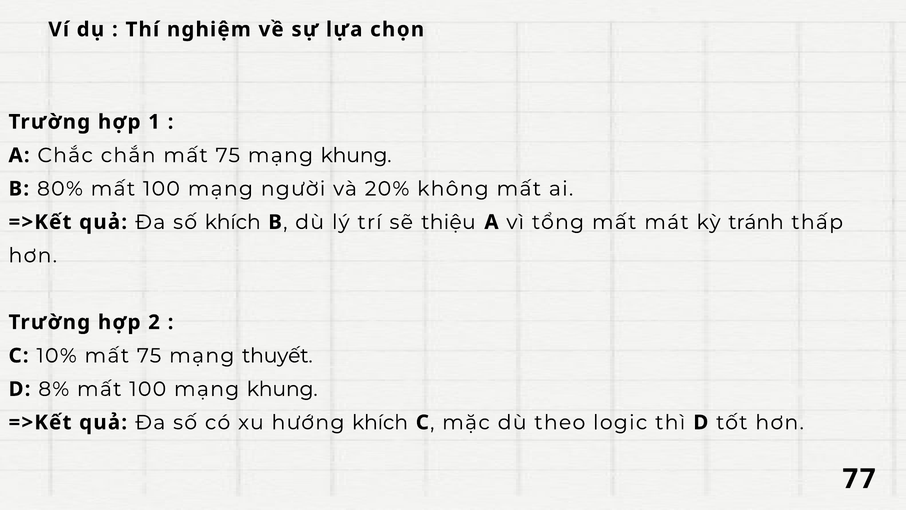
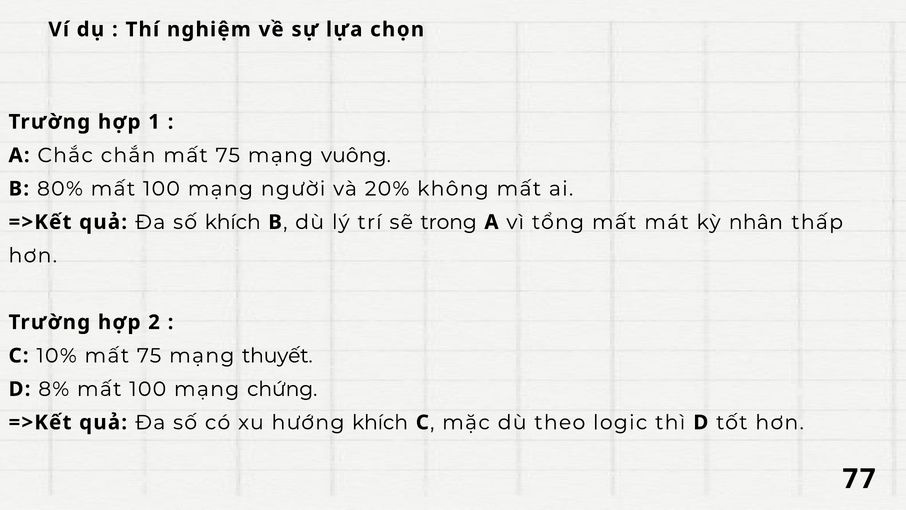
75 mạng khung: khung -> vuông (356, 155)
thiệu: thiệu -> trong (449, 222)
tránh: tránh -> nhân (756, 222)
100 mạng khung: khung -> chứng (282, 389)
